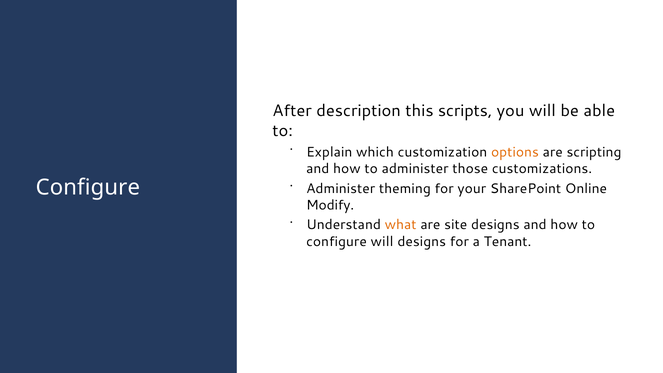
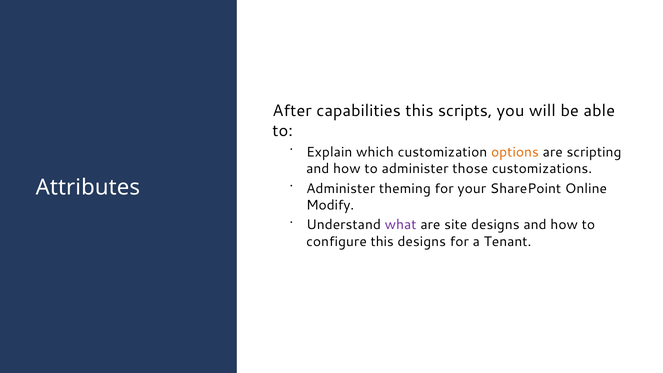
description: description -> capabilities (359, 111)
Configure: Configure -> Attributes (88, 187)
what colour: orange -> purple (401, 225)
configure will: will -> this (382, 241)
